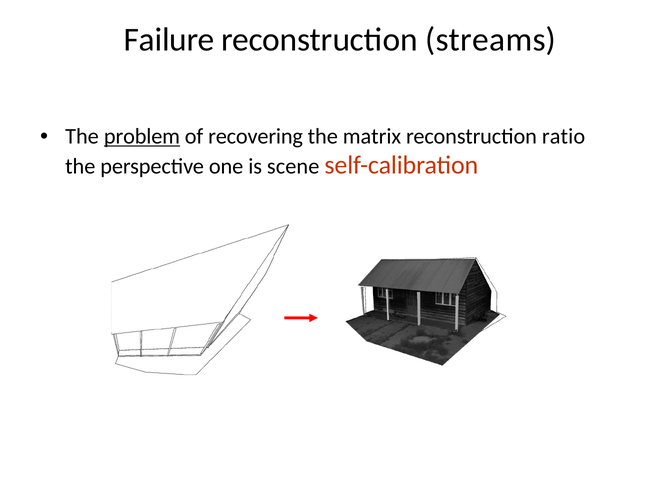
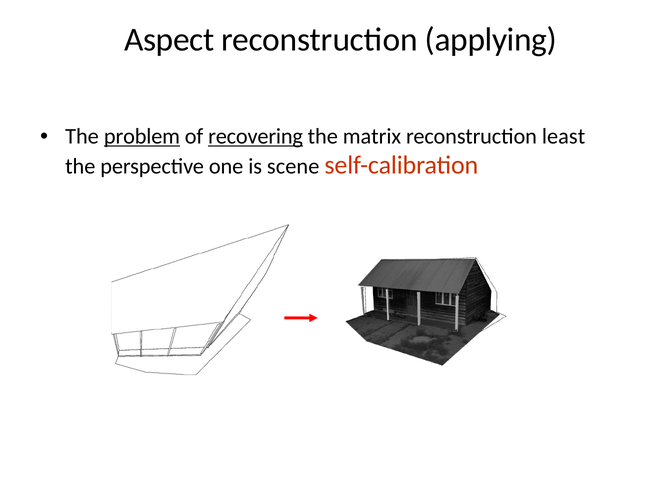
Failure: Failure -> Aspect (169, 40)
streams: streams -> applying (491, 40)
recovering underline: none -> present (256, 136)
ratio: ratio -> least (564, 136)
